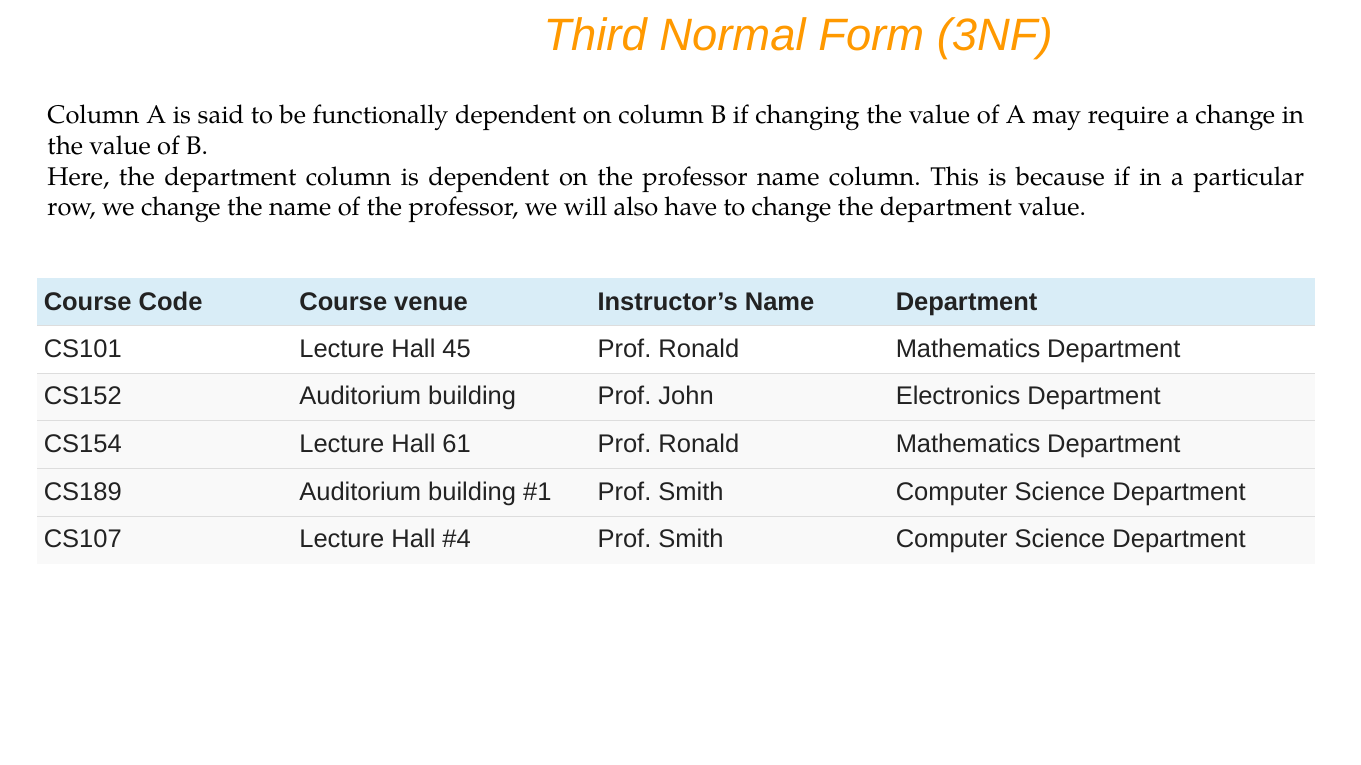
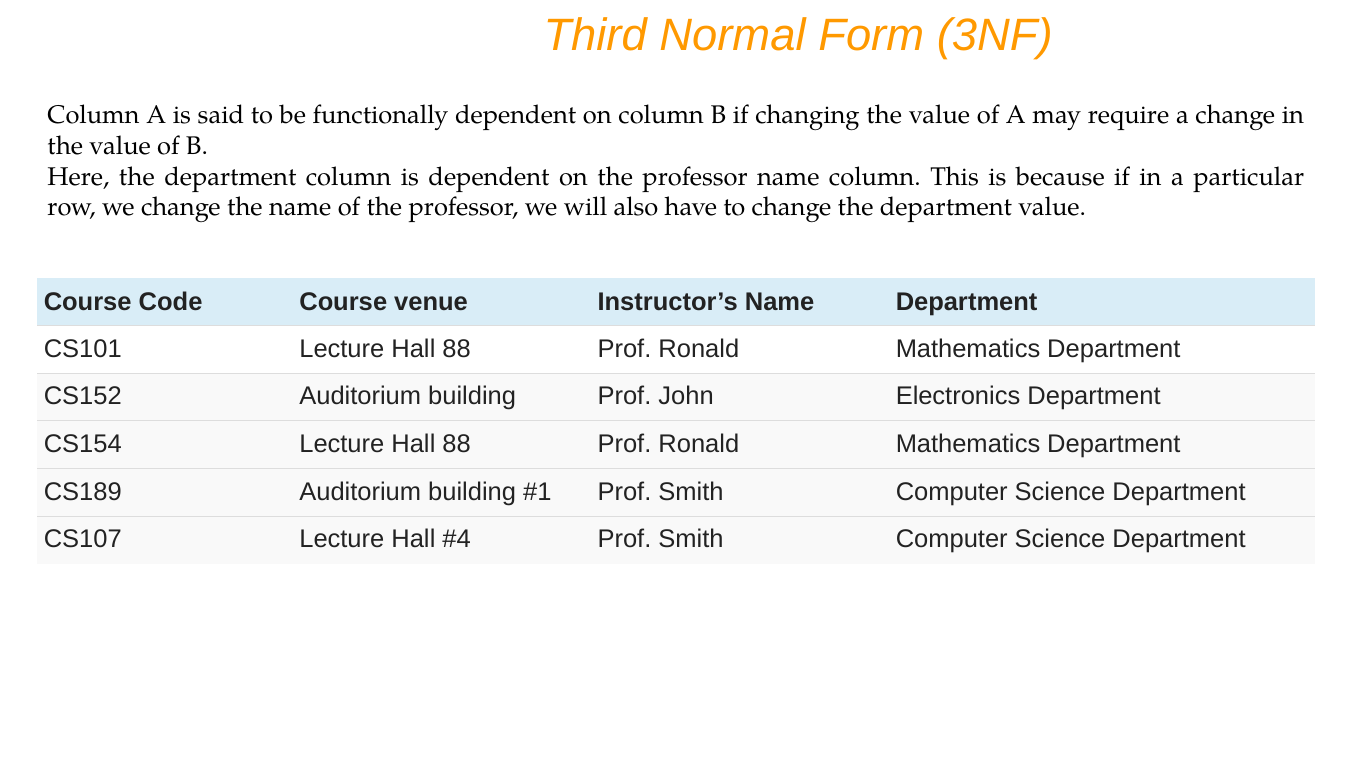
CS101 Lecture Hall 45: 45 -> 88 (457, 349)
CS154 Lecture Hall 61: 61 -> 88 (457, 444)
